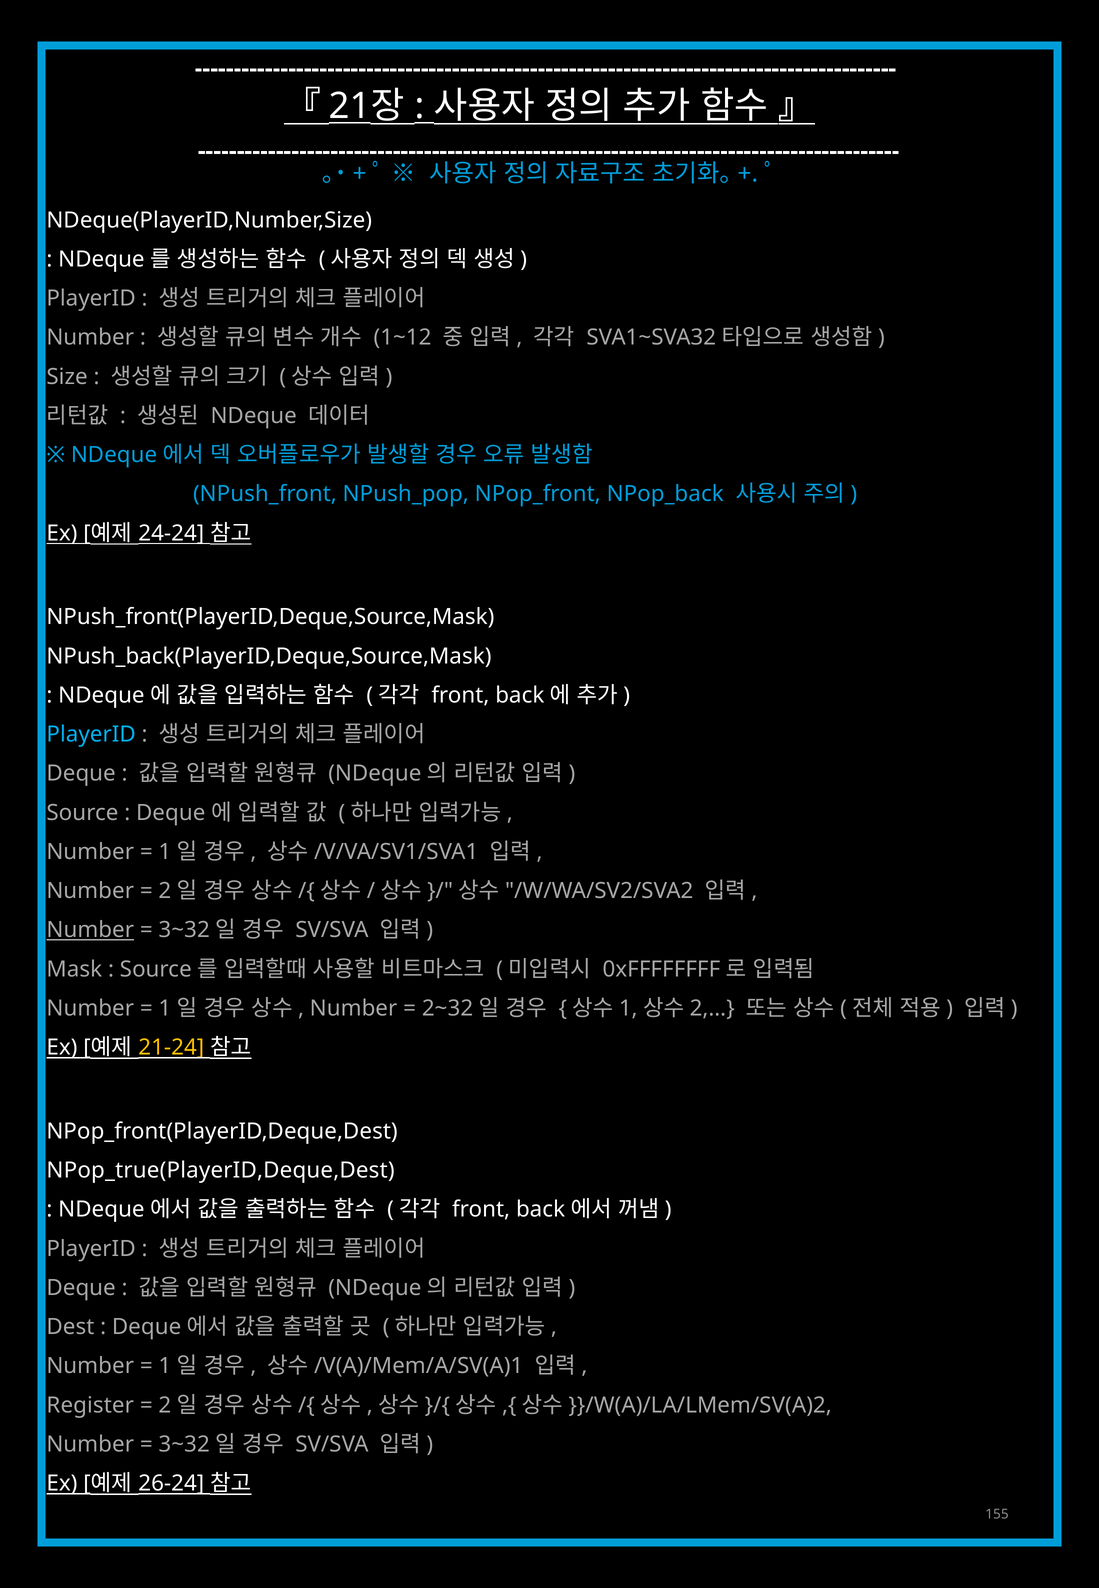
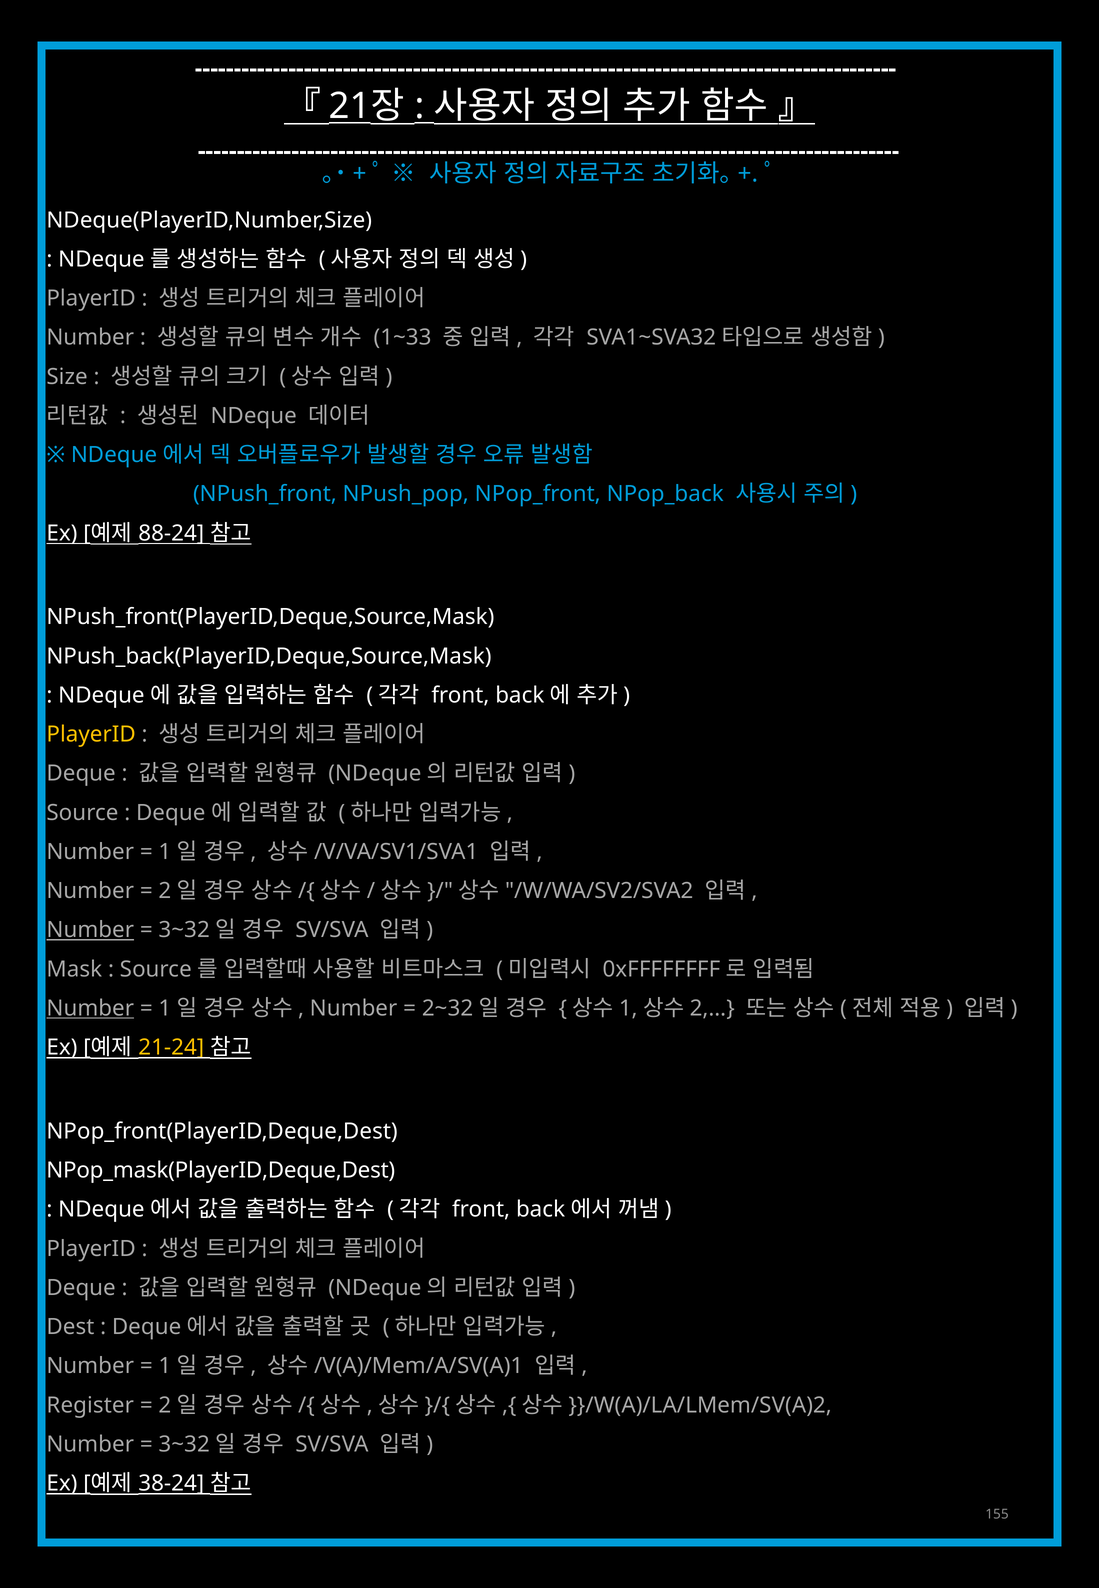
1~12: 1~12 -> 1~33 (403, 337)
24-24: 24-24 -> 88-24 (171, 533)
PlayerID colour: light blue -> yellow (91, 734)
Number underline: none -> present (90, 1008)
NPop_true(PlayerID,Deque,Dest: NPop_true(PlayerID,Deque,Dest -> NPop_mask(PlayerID,Deque,Dest (221, 1170)
26-24: 26-24 -> 38-24 (171, 1483)
